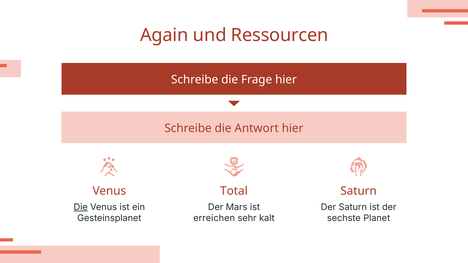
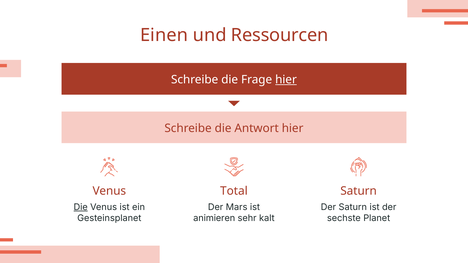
Again: Again -> Einen (164, 35)
hier underline: none -> present (286, 80)
erreichen: erreichen -> animieren (214, 218)
